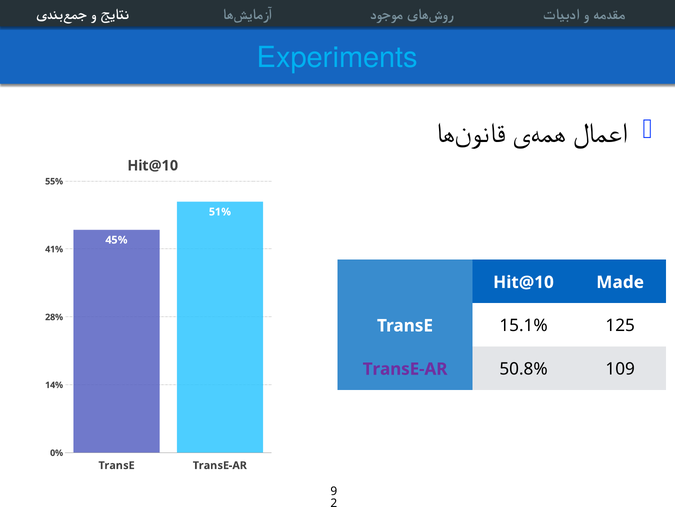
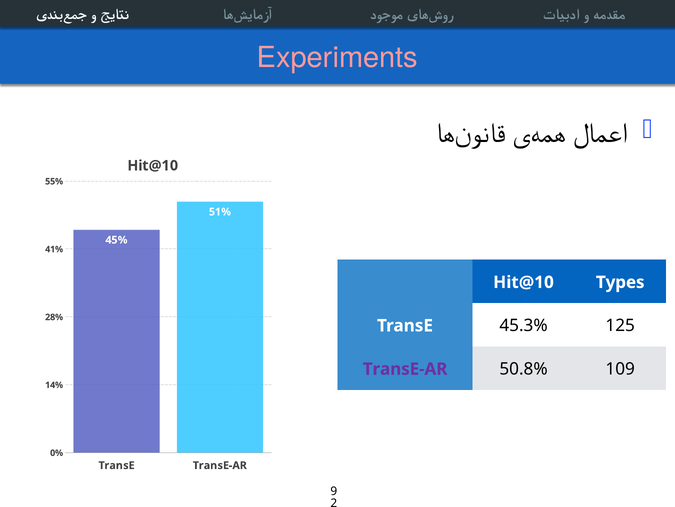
Experiments colour: light blue -> pink (337, 57)
Made: Made -> Types (620, 282)
15.1%: 15.1% -> 45.3% (524, 325)
